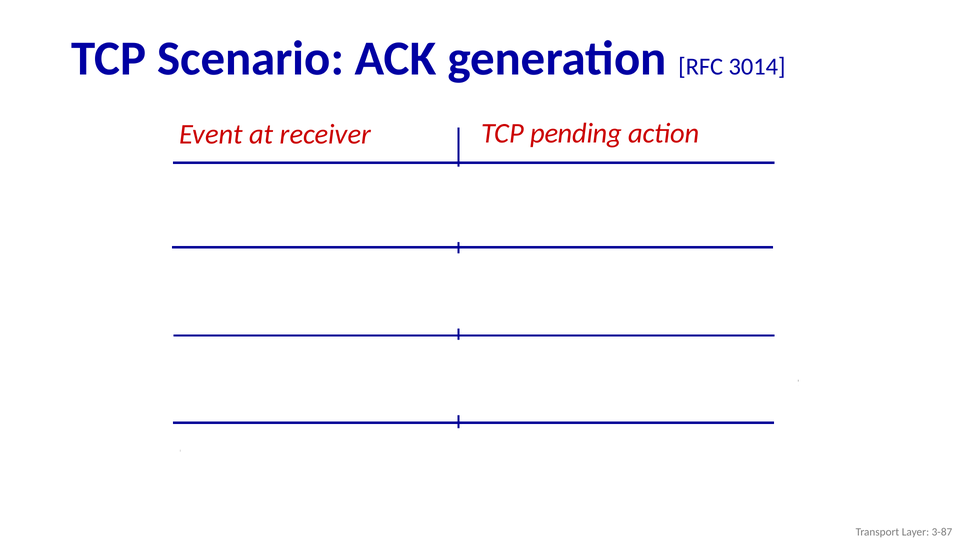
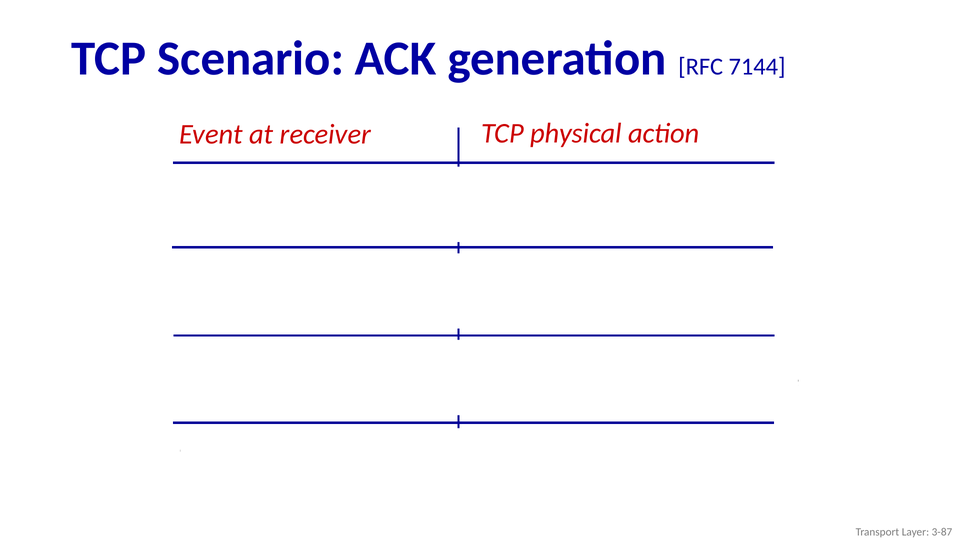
3014: 3014 -> 7144 (757, 67)
TCP pending: pending -> physical (576, 134)
